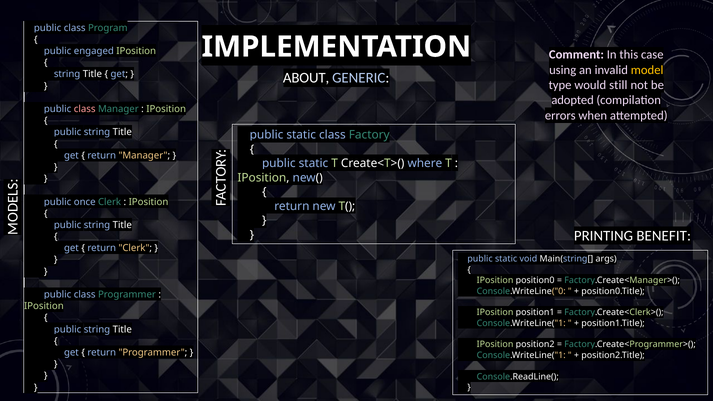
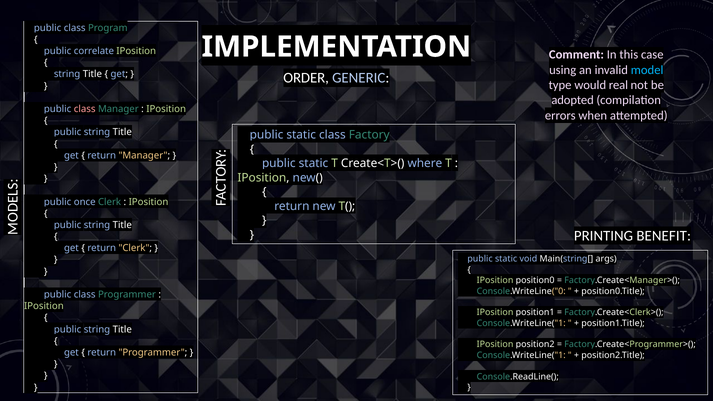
engaged: engaged -> correlate (94, 51)
model colour: yellow -> light blue (647, 70)
ABOUT: ABOUT -> ORDER (306, 78)
still: still -> real (618, 85)
